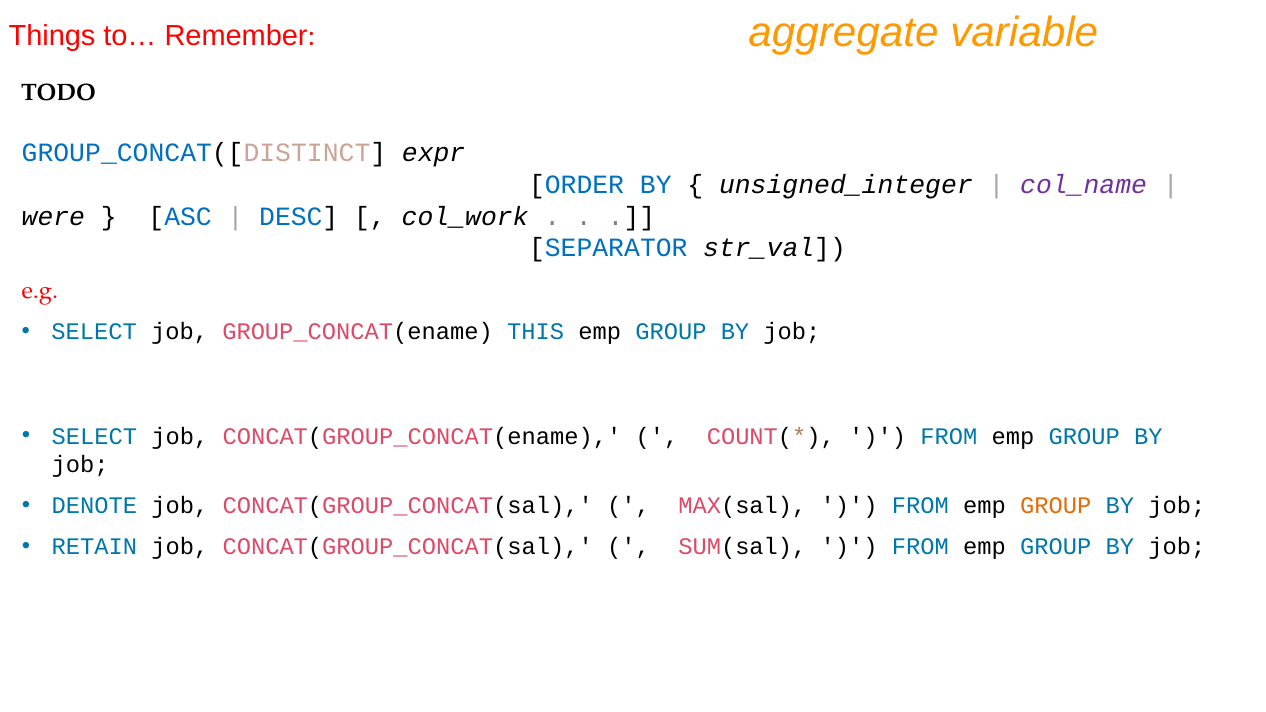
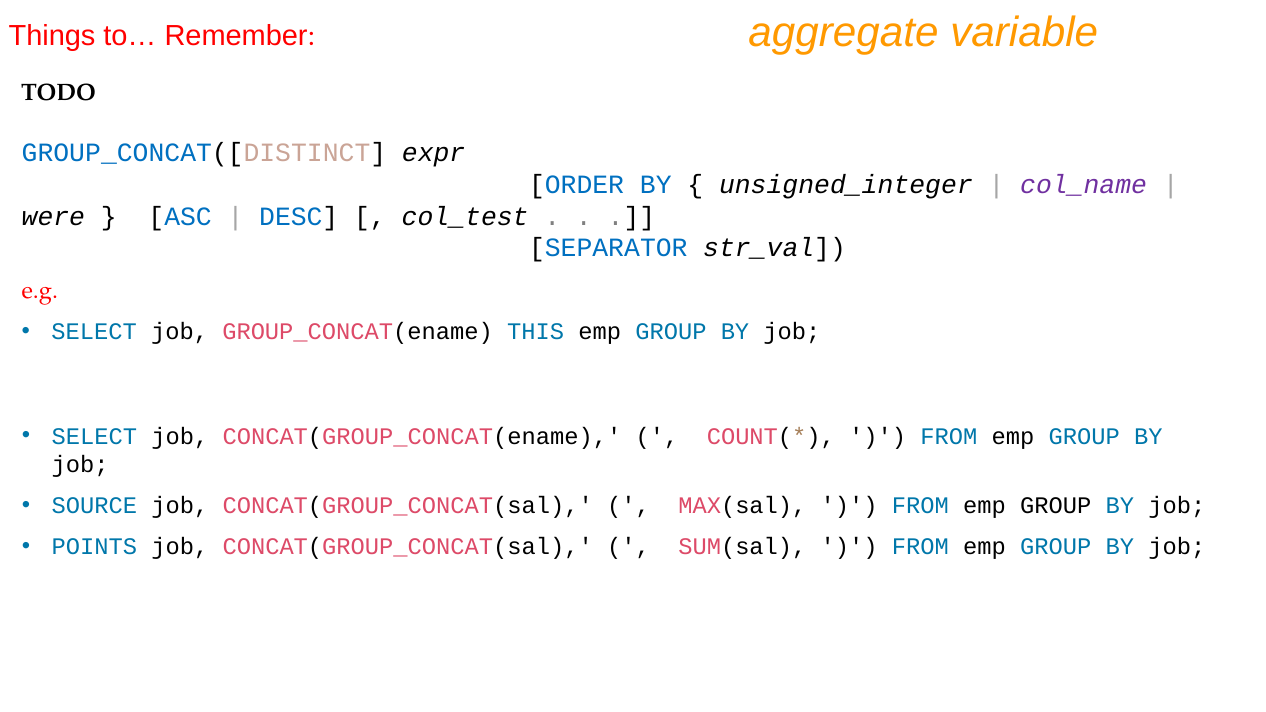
col_work: col_work -> col_test (465, 216)
DENOTE: DENOTE -> SOURCE (94, 506)
GROUP colour: orange -> black (1056, 506)
RETAIN: RETAIN -> POINTS (94, 547)
